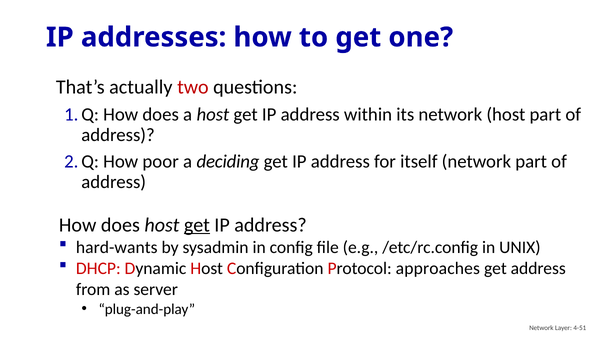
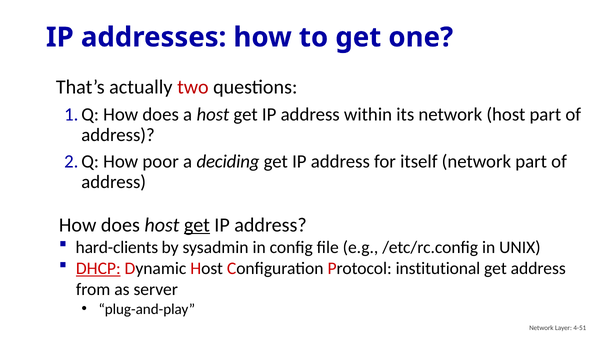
hard-wants: hard-wants -> hard-clients (117, 247)
DHCP underline: none -> present (98, 268)
approaches: approaches -> institutional (438, 268)
